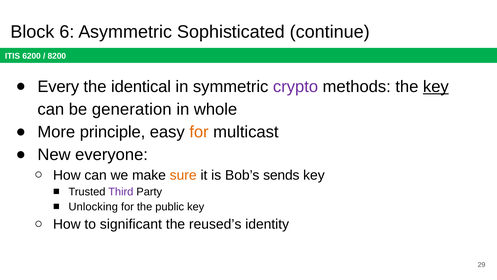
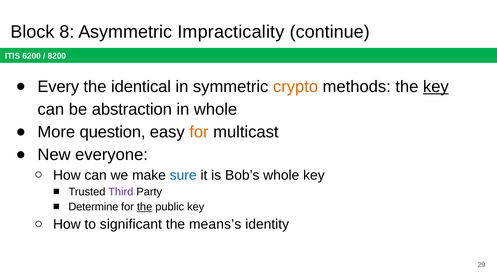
6: 6 -> 8 (67, 32)
Sophisticated: Sophisticated -> Impracticality (231, 32)
crypto colour: purple -> orange (296, 87)
generation: generation -> abstraction (132, 109)
principle: principle -> question (113, 132)
sure colour: orange -> blue (183, 175)
Bob’s sends: sends -> whole (281, 175)
Unlocking: Unlocking -> Determine (93, 207)
the underline: none -> present (145, 207)
reused’s: reused’s -> means’s (215, 224)
